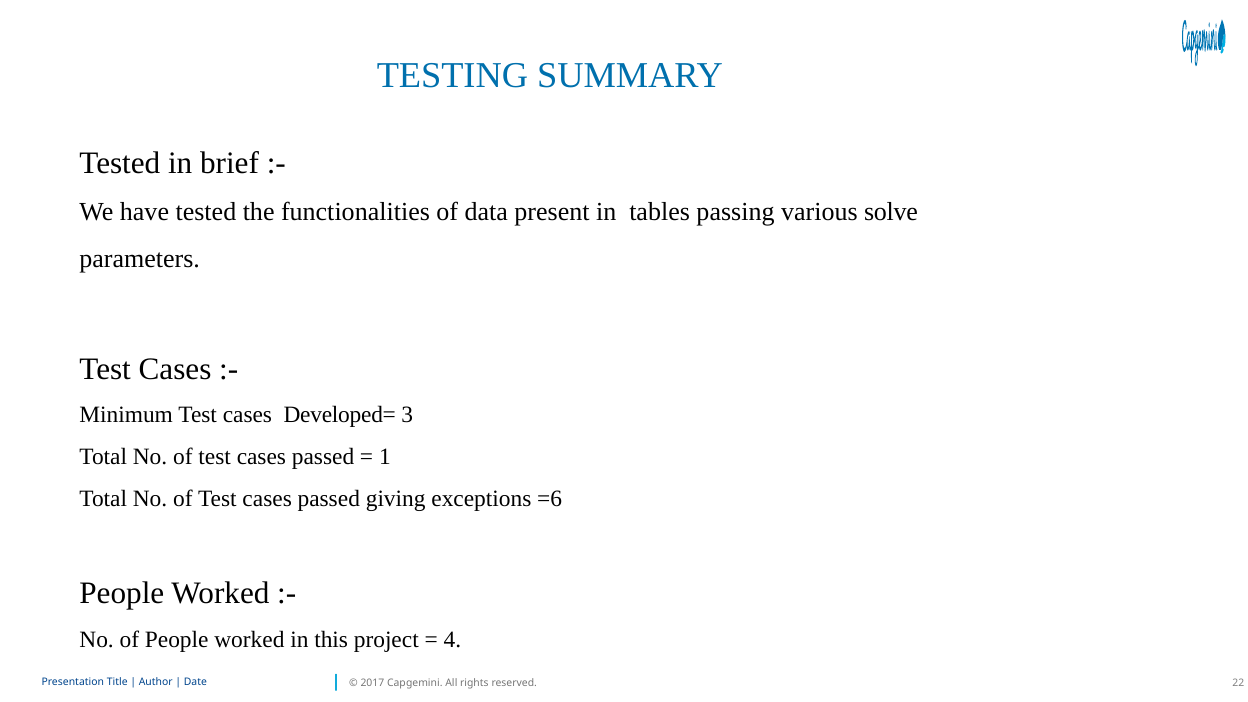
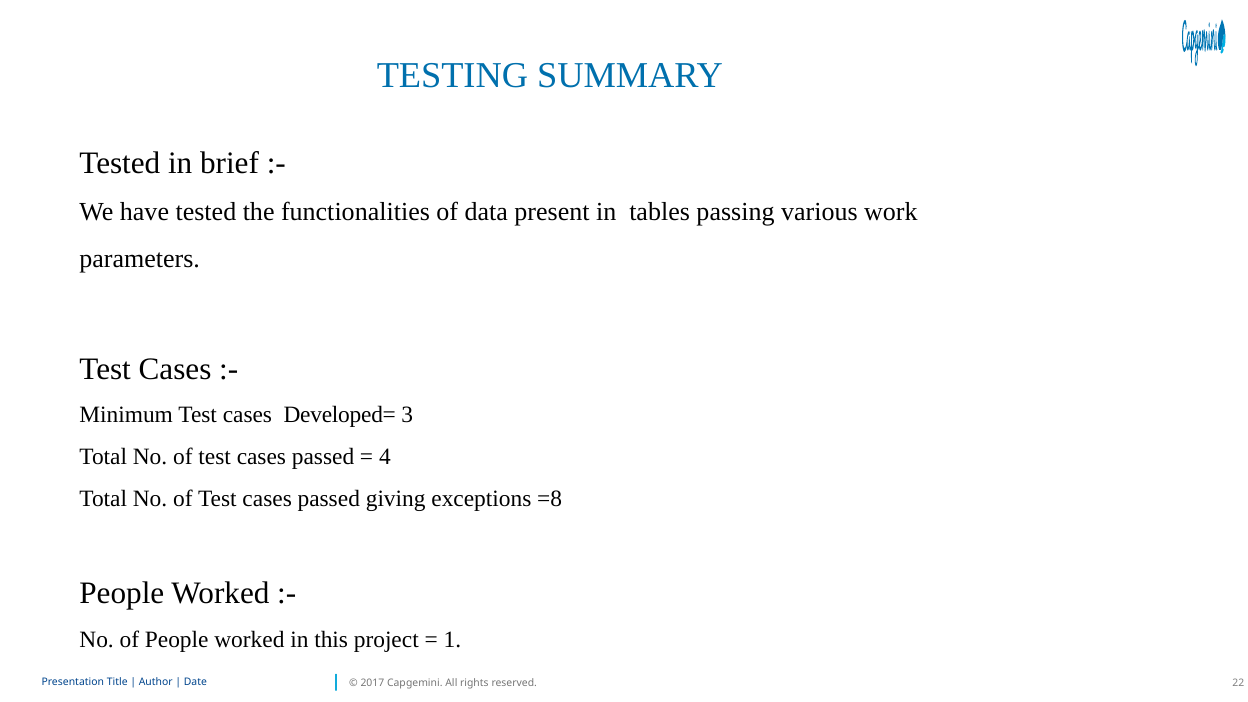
solve: solve -> work (891, 212)
1: 1 -> 4 (385, 457)
=6: =6 -> =8 (550, 499)
4: 4 -> 1 (452, 640)
